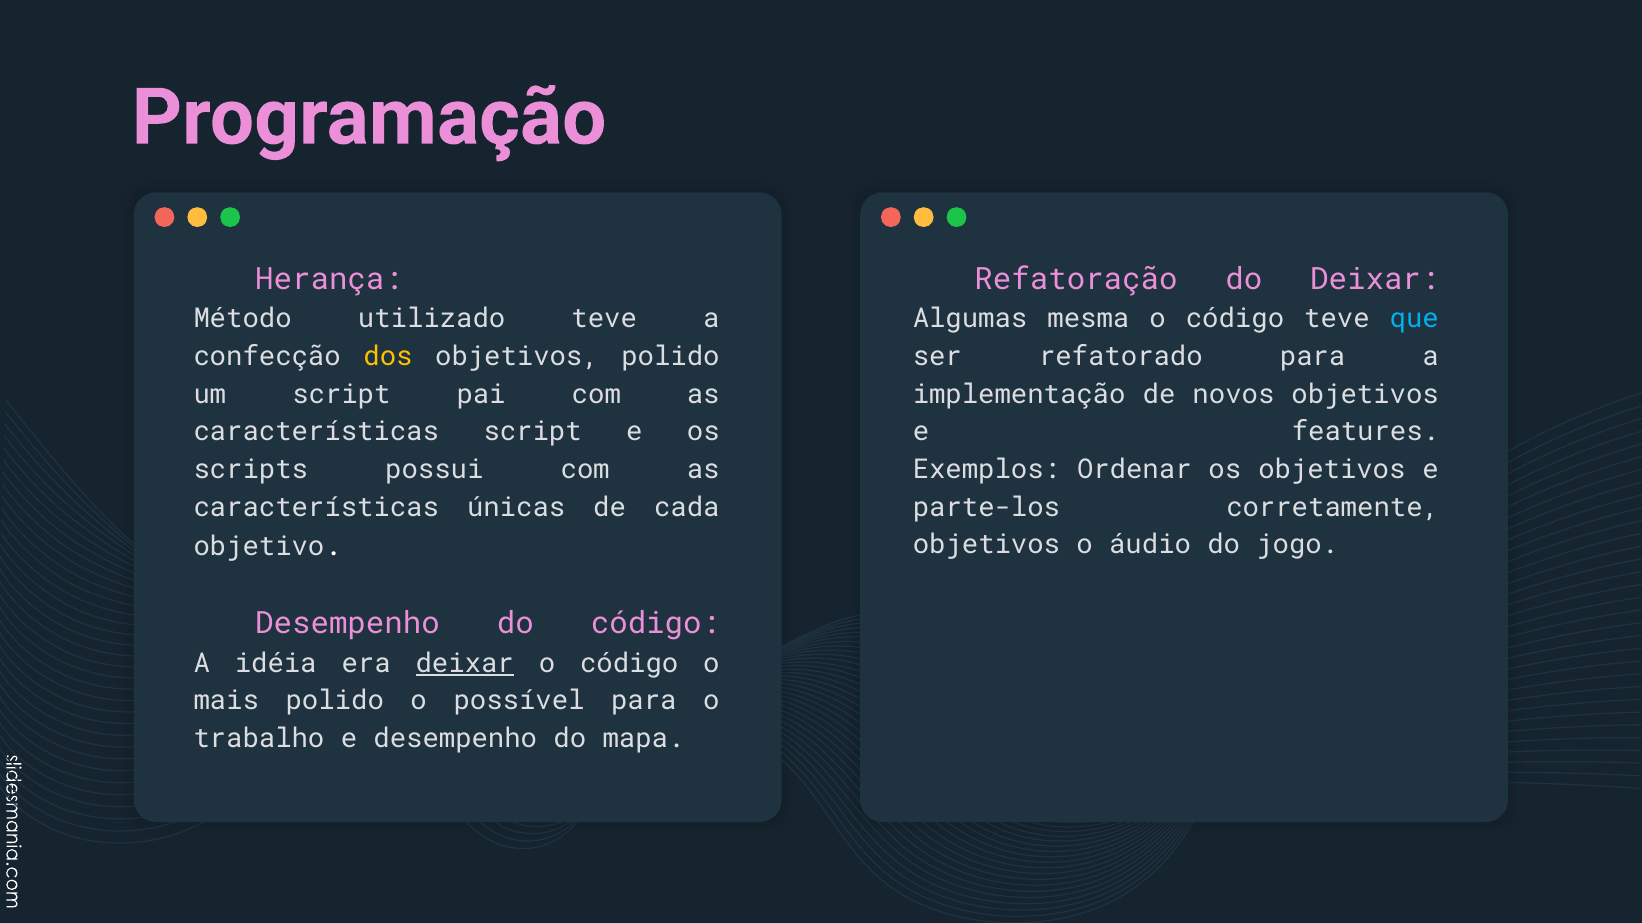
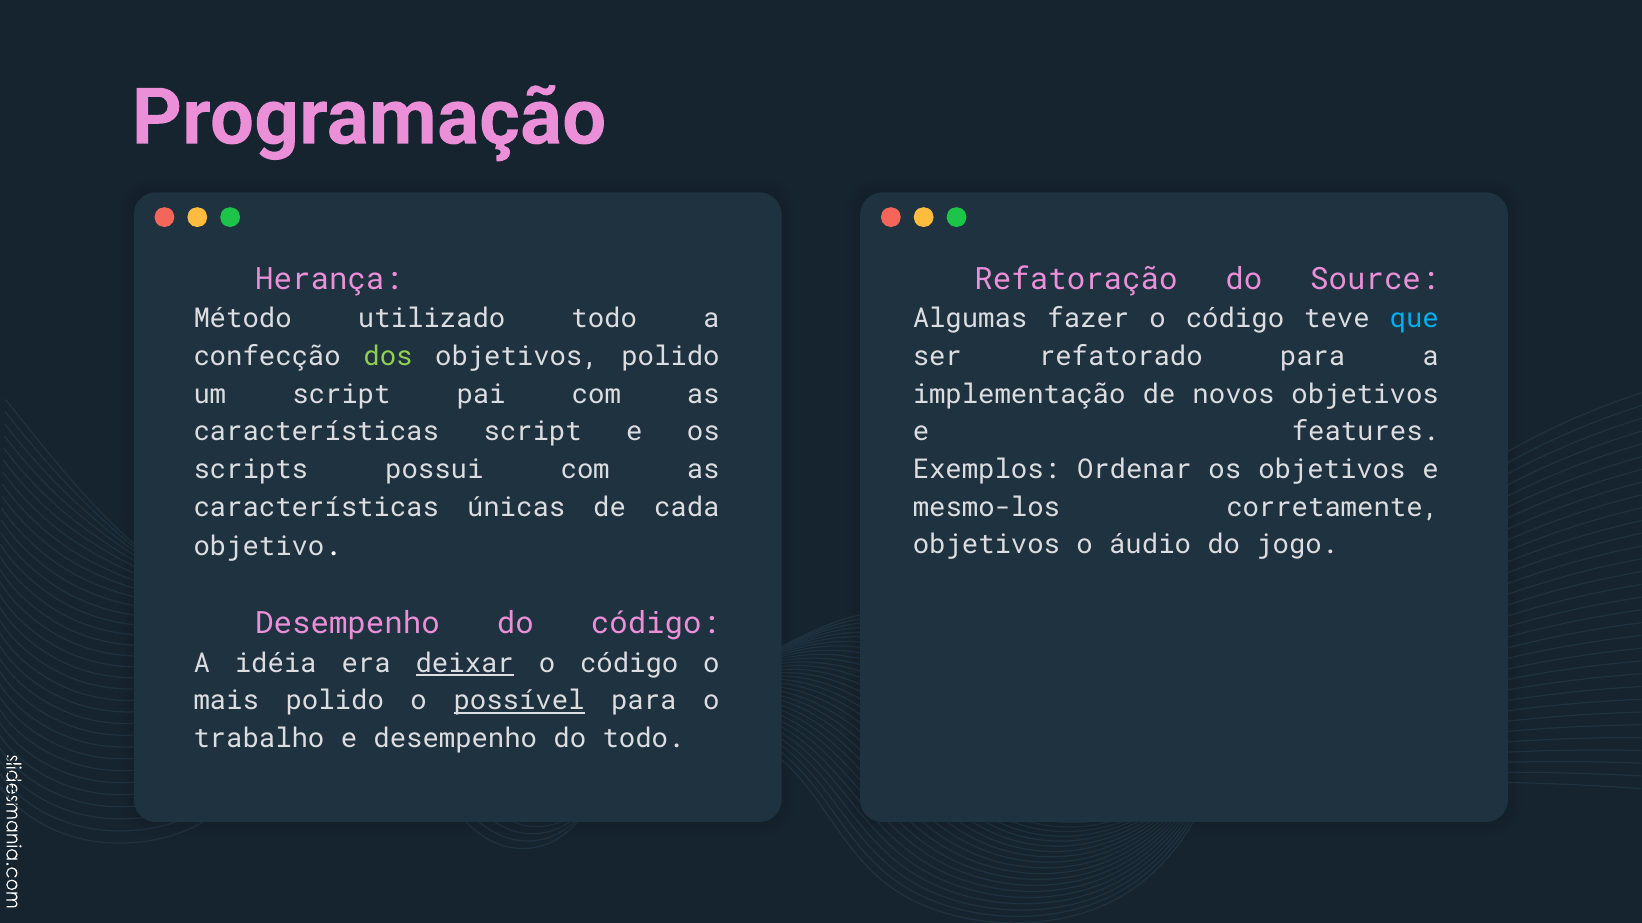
do Deixar: Deixar -> Source (1375, 279)
utilizado teve: teve -> todo (604, 319)
mesma: mesma -> fazer (1088, 319)
dos colour: yellow -> light green (388, 357)
parte-los: parte-los -> mesmo-los (986, 507)
possível underline: none -> present (519, 701)
do mapa: mapa -> todo (644, 739)
